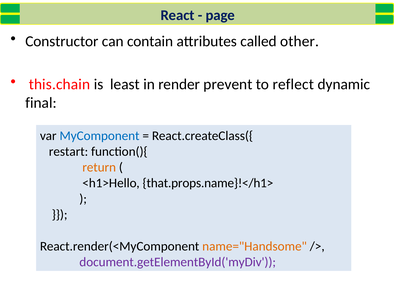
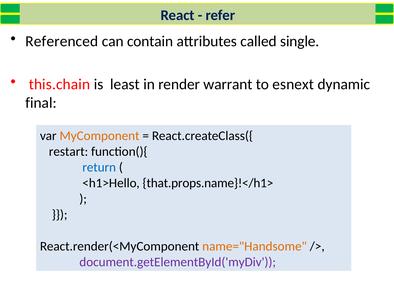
page: page -> refer (220, 15)
Constructor: Constructor -> Referenced (62, 41)
other: other -> single (300, 41)
prevent: prevent -> warrant (228, 84)
reflect: reflect -> esnext (293, 84)
MyComponent colour: blue -> orange (100, 135)
return colour: orange -> blue (99, 167)
